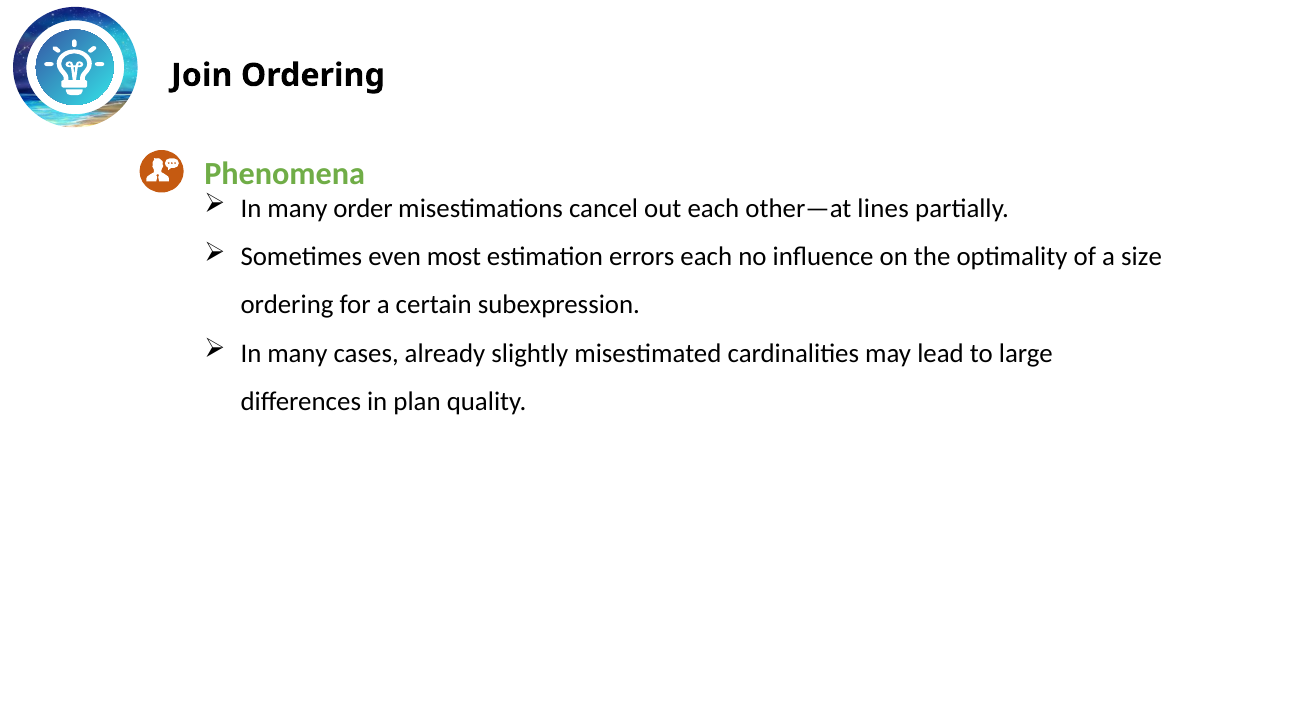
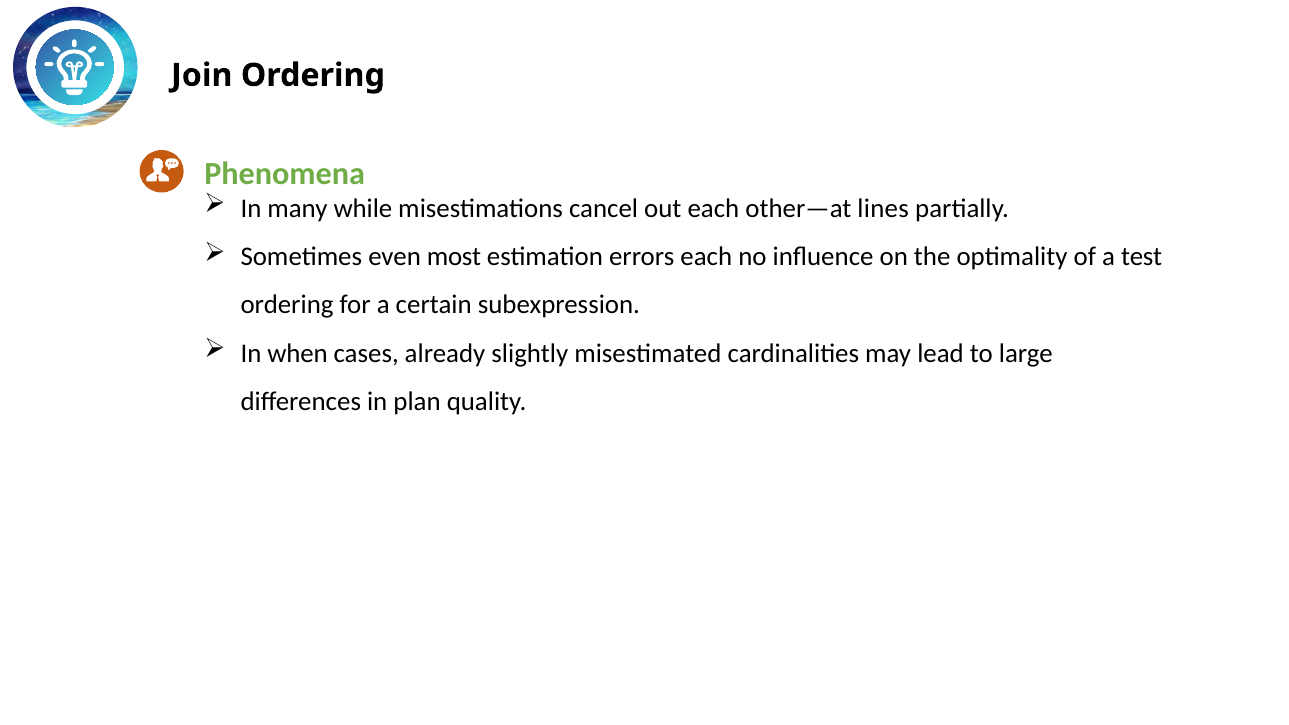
order: order -> while (363, 208)
size: size -> test (1142, 257)
many: many -> when (298, 353)
